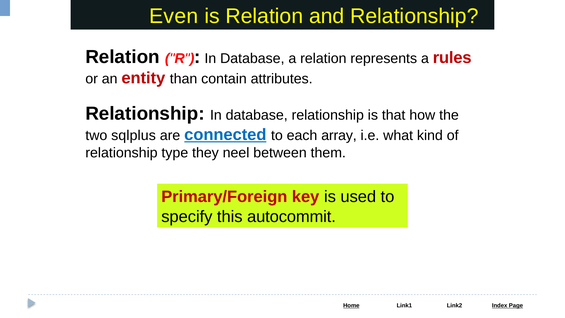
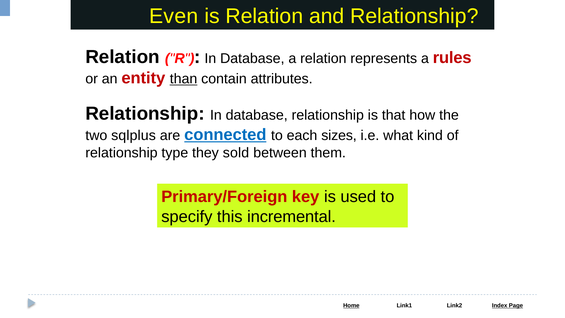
than underline: none -> present (184, 79)
array: array -> sizes (339, 135)
neel: neel -> sold (236, 153)
autocommit: autocommit -> incremental (291, 217)
